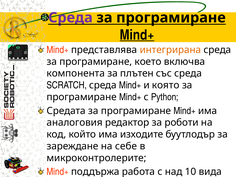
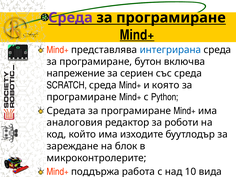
интегрирана colour: orange -> blue (170, 50)
което: което -> бутон (148, 62)
компонента: компонента -> напрежение (76, 73)
плътен: плътен -> сериен (137, 73)
себе: себе -> блок (126, 146)
